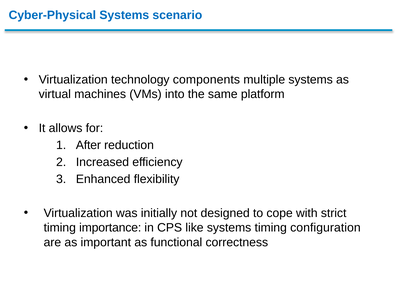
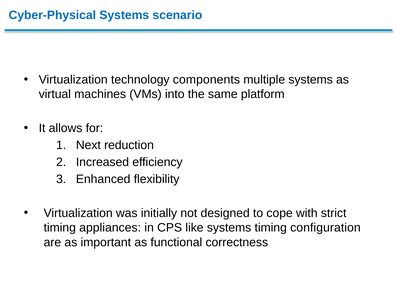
After: After -> Next (88, 145)
importance: importance -> appliances (110, 228)
